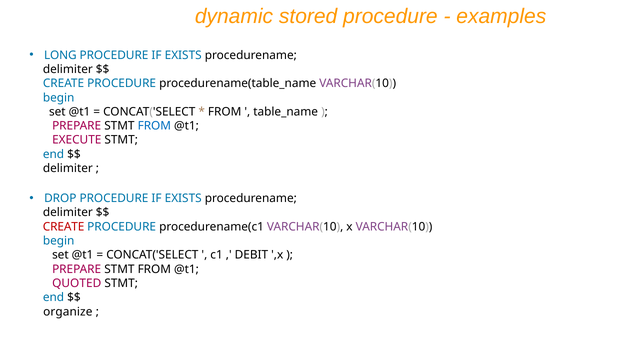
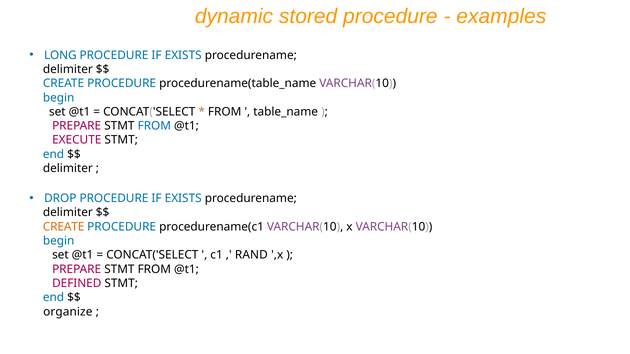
CREATE colour: red -> orange (64, 227)
DEBIT: DEBIT -> RAND (251, 255)
QUOTED: QUOTED -> DEFINED (77, 284)
